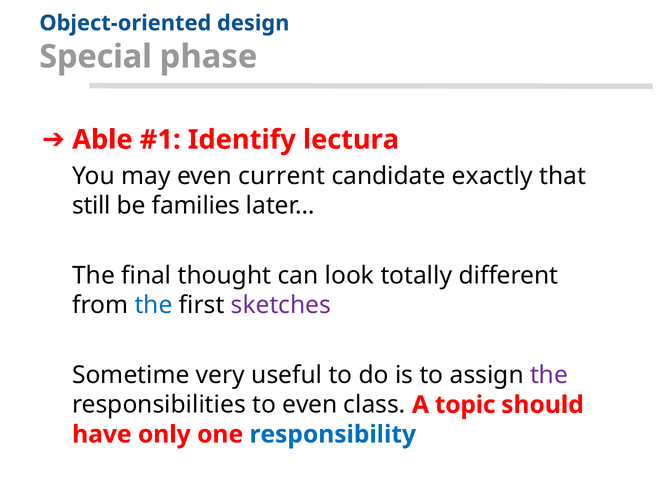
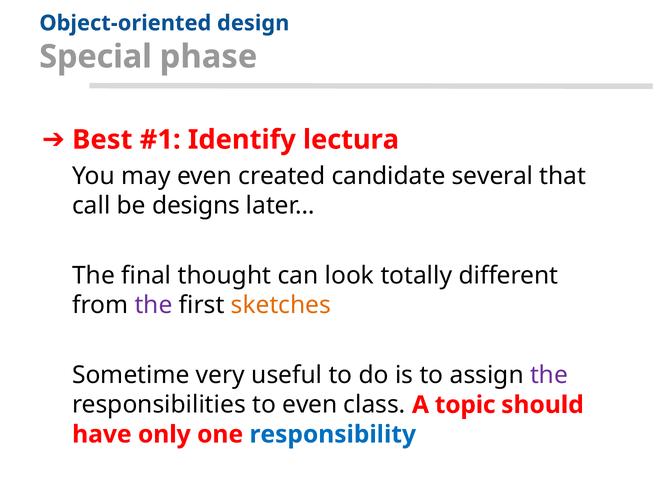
Able: Able -> Best (102, 140)
current: current -> created (282, 176)
exactly: exactly -> several (493, 176)
still: still -> call (91, 206)
families: families -> designs (196, 206)
the colour: blue -> purple (154, 305)
sketches colour: purple -> orange (281, 305)
